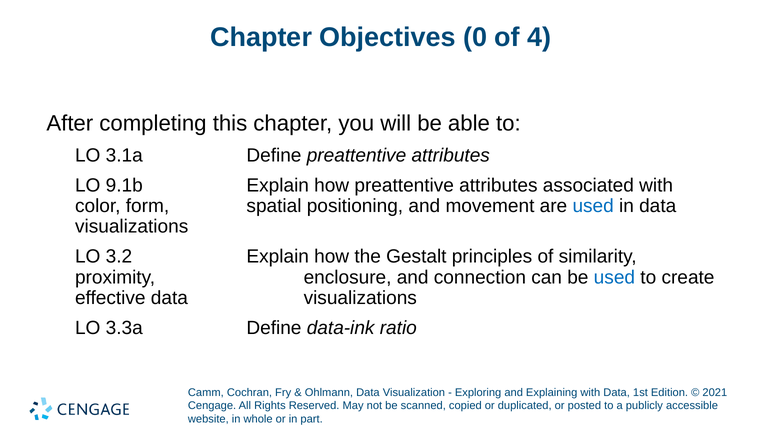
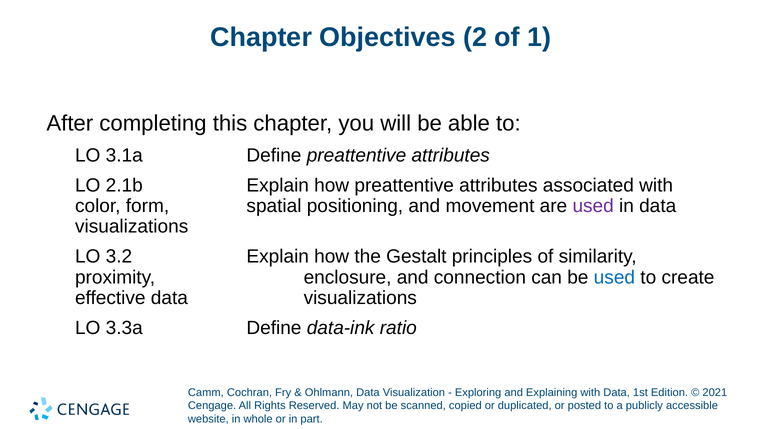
0: 0 -> 2 (475, 37)
4: 4 -> 1 (539, 37)
9.1b: 9.1b -> 2.1b (124, 185)
used colour: blue -> purple (593, 206)
